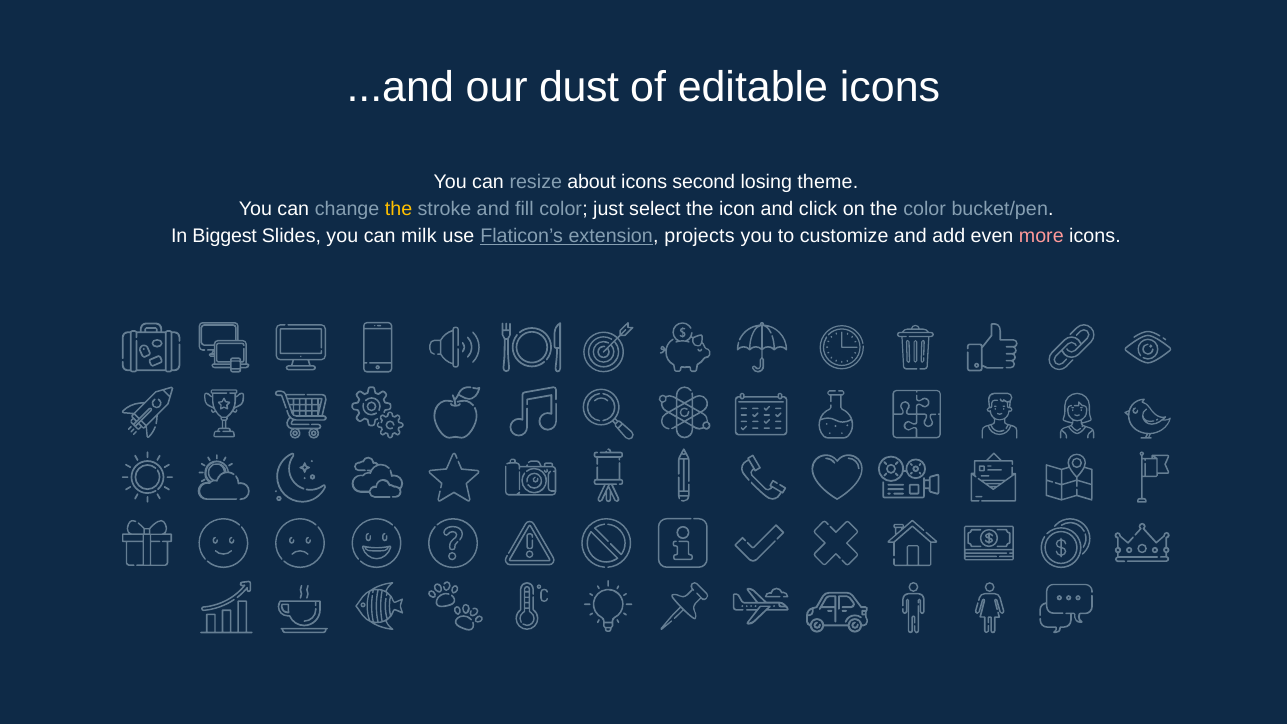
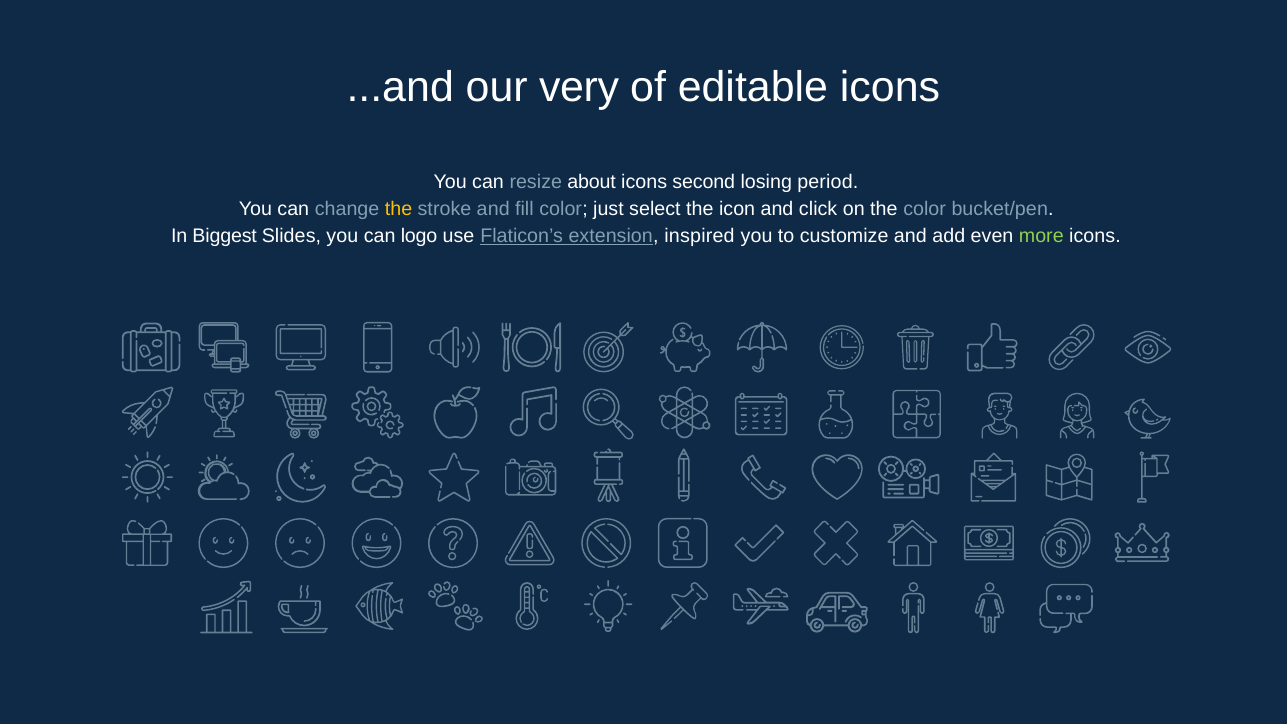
dust: dust -> very (579, 87)
theme: theme -> period (828, 182)
milk: milk -> logo (419, 236)
projects: projects -> inspired (700, 236)
more colour: pink -> light green (1041, 236)
